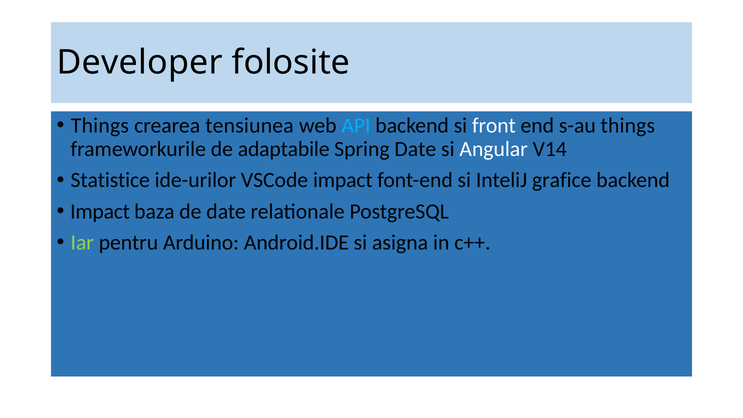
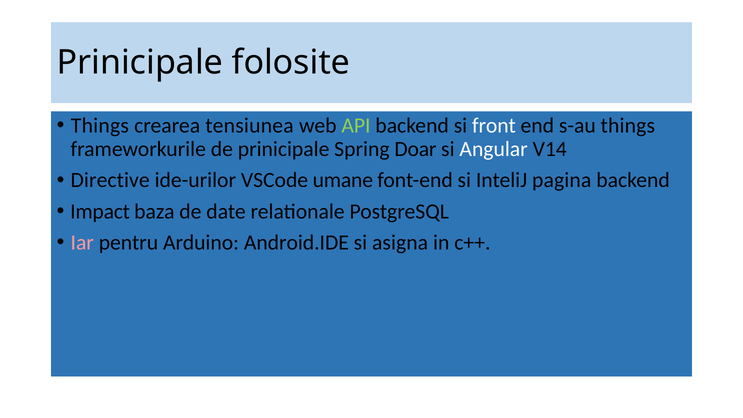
Developer: Developer -> Prinicipale (140, 62)
API colour: light blue -> light green (356, 126)
de adaptabile: adaptabile -> prinicipale (284, 149)
Spring Date: Date -> Doar (415, 149)
Statistice: Statistice -> Directive (110, 180)
VSCode impact: impact -> umane (343, 180)
grafice: grafice -> pagina (562, 180)
Iar colour: light green -> pink (82, 242)
